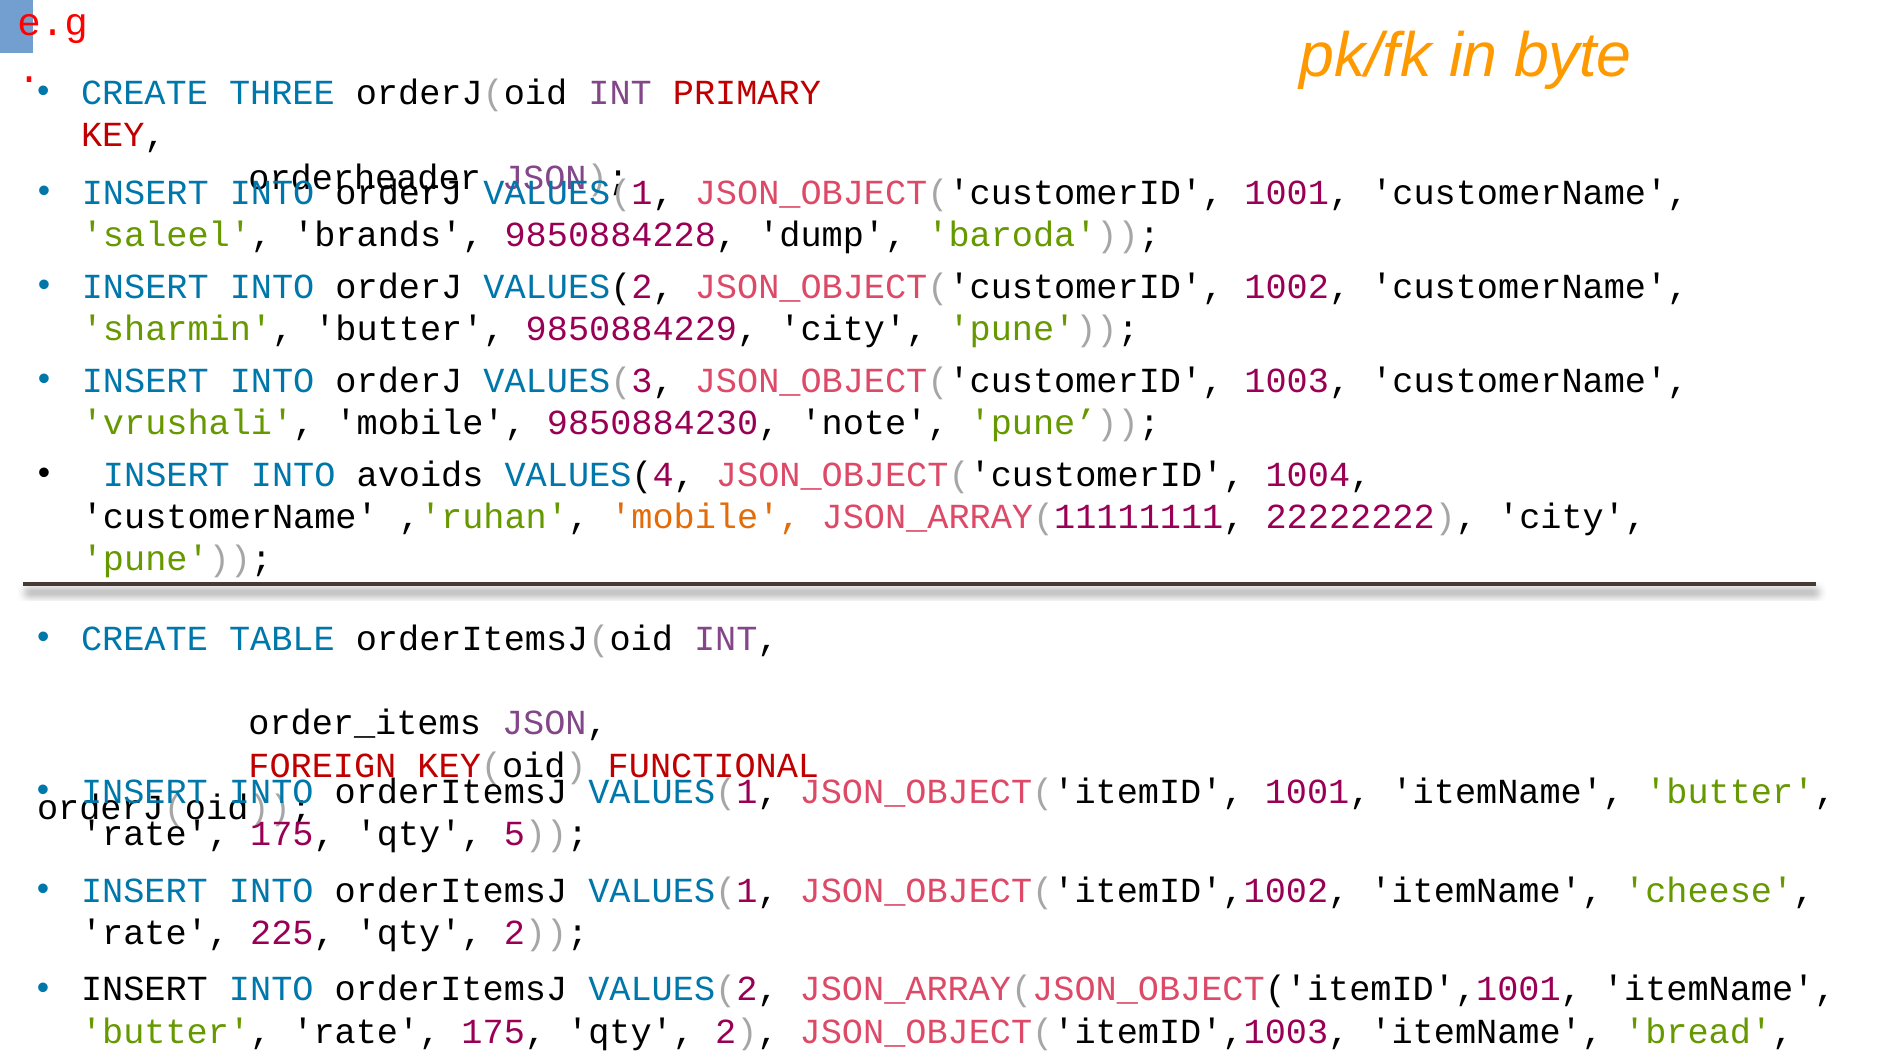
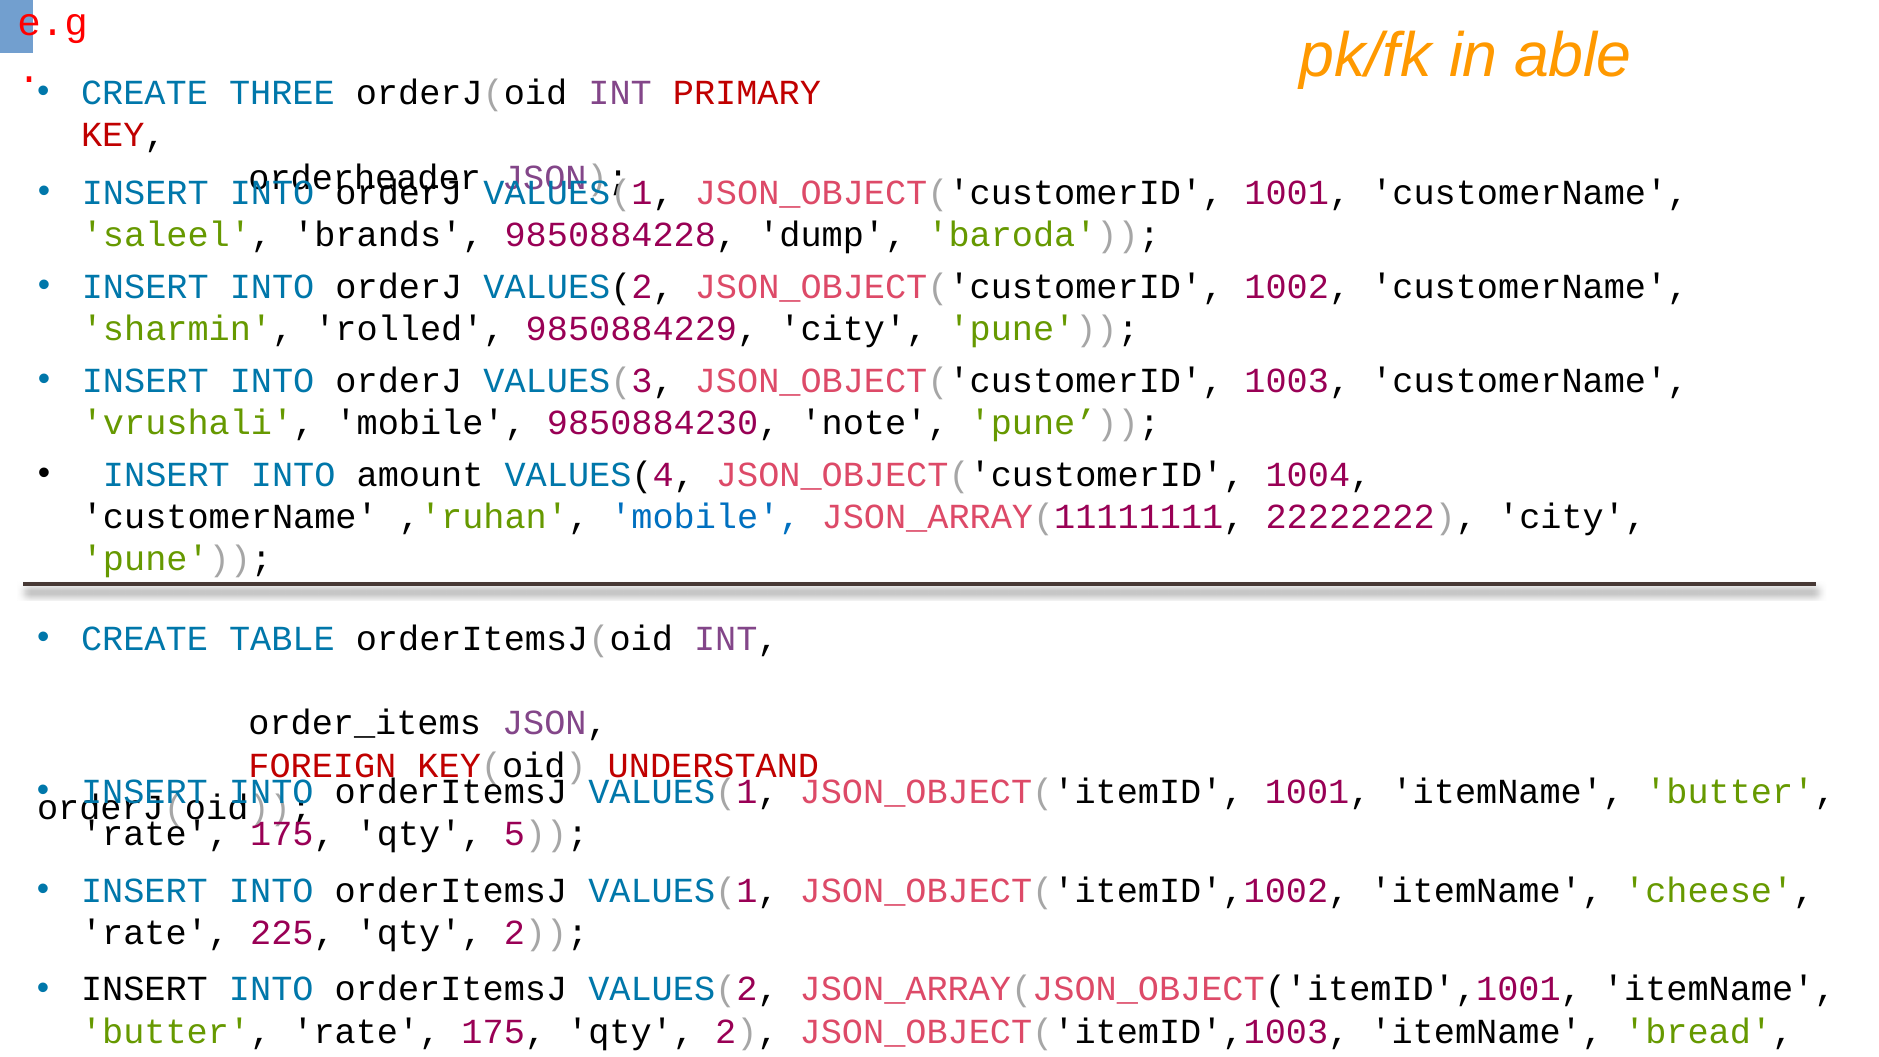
byte: byte -> able (1573, 56)
sharmin butter: butter -> rolled (409, 329)
avoids: avoids -> amount (420, 475)
mobile colour: orange -> blue (705, 517)
FUNCTIONAL: FUNCTIONAL -> UNDERSTAND (713, 765)
